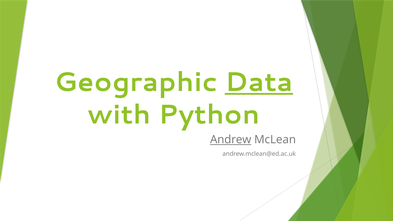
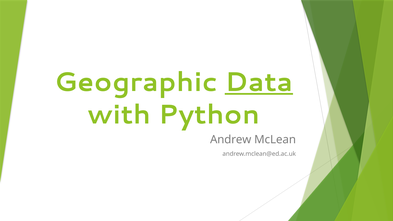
Andrew underline: present -> none (231, 140)
